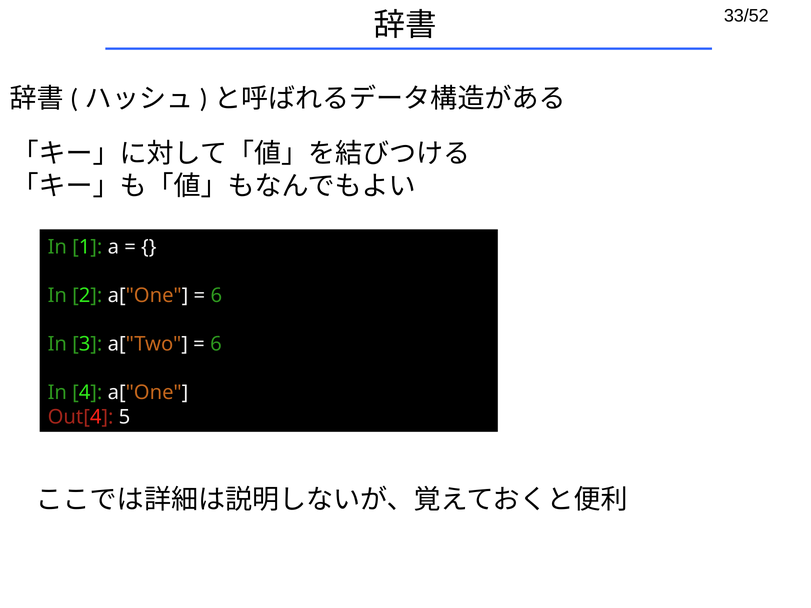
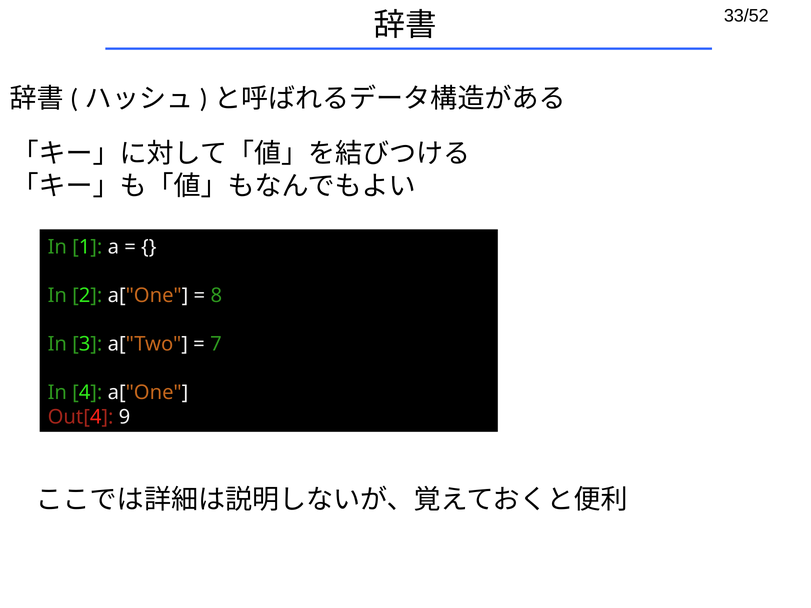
6: 6 -> 8 (216, 296)
6: 6 -> 7 (216, 344)
5: 5 -> 9 (125, 417)
